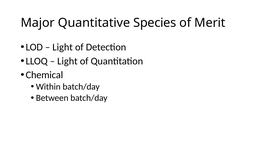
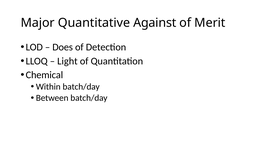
Species: Species -> Against (155, 23)
Light: Light -> Does (63, 47)
